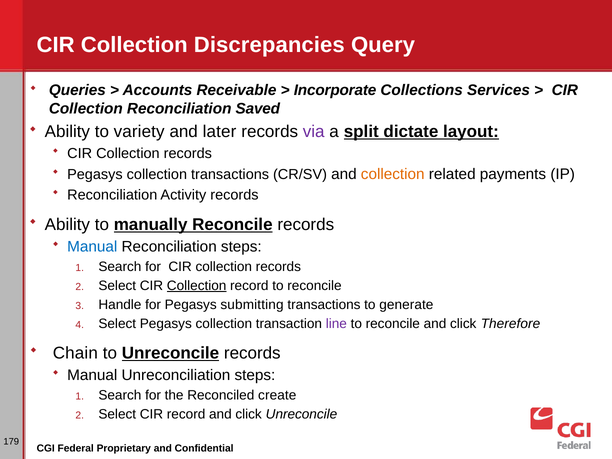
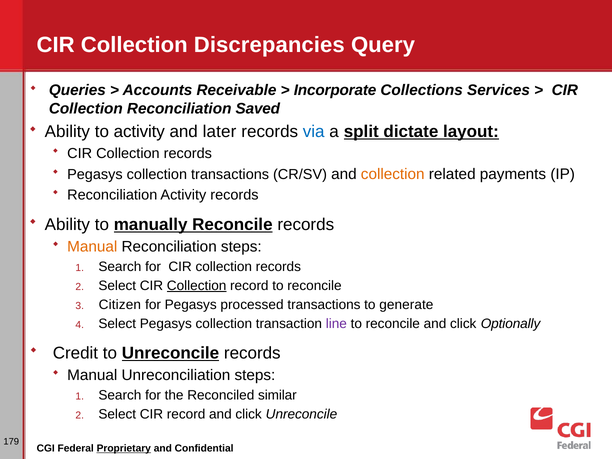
to variety: variety -> activity (139, 132)
via colour: purple -> blue (314, 132)
Manual colour: blue -> orange (92, 247)
Handle: Handle -> Citizen (120, 305)
submitting: submitting -> processed (252, 305)
Therefore: Therefore -> Optionally (511, 324)
Chain: Chain -> Credit (75, 353)
create: create -> similar (277, 395)
Proprietary underline: none -> present (124, 448)
